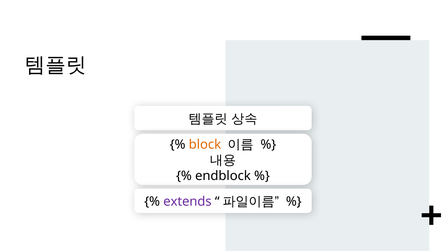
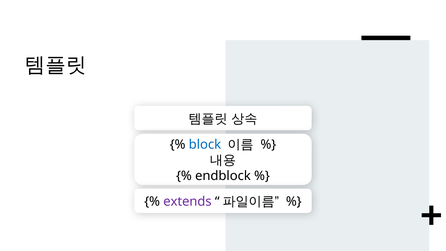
block colour: orange -> blue (205, 145)
